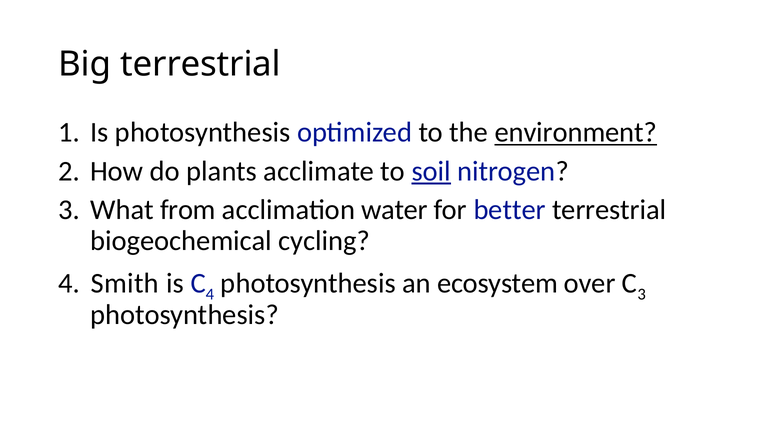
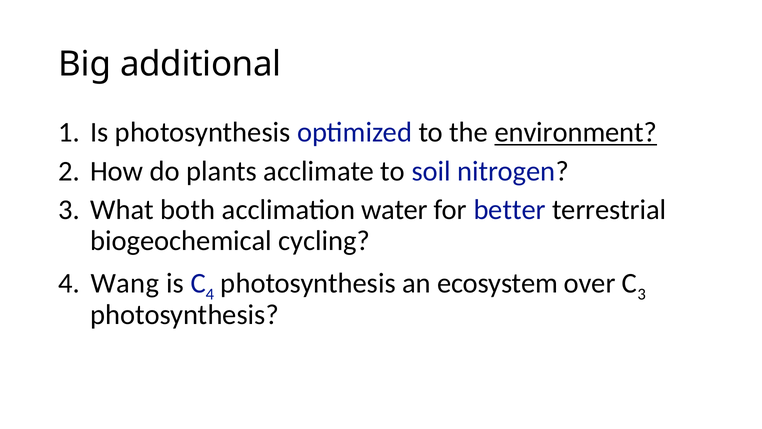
Big terrestrial: terrestrial -> additional (201, 64)
soil underline: present -> none (431, 171)
from: from -> both (188, 210)
Smith: Smith -> Wang (125, 283)
